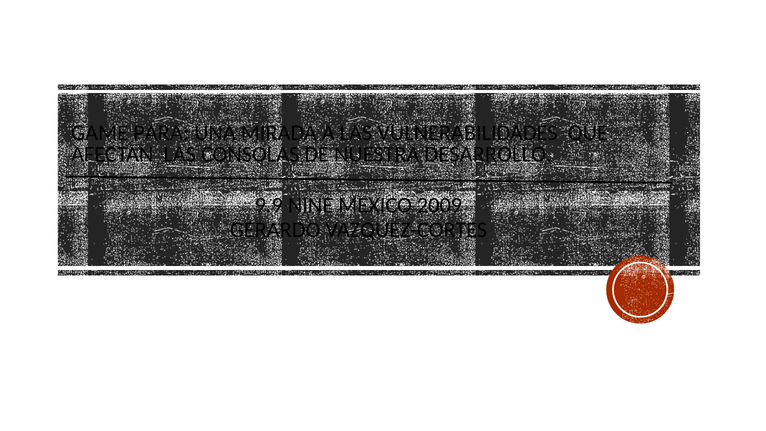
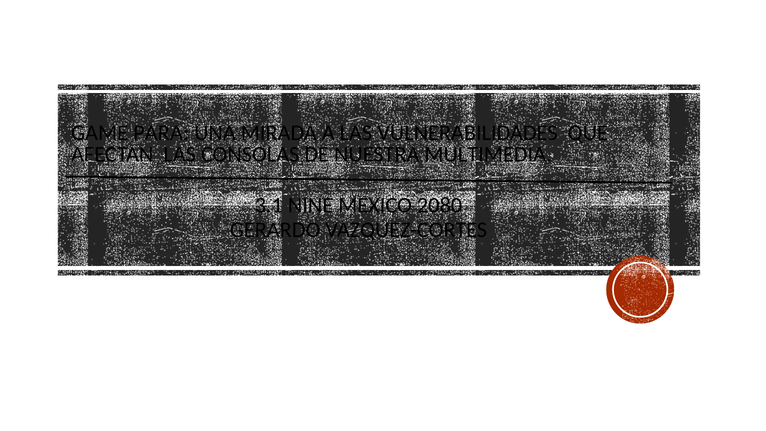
DESARROLLO: DESARROLLO -> MULTIMEDIA (488, 154)
9.9: 9.9 -> 3.1 (269, 206)
2009: 2009 -> 2080 (440, 206)
